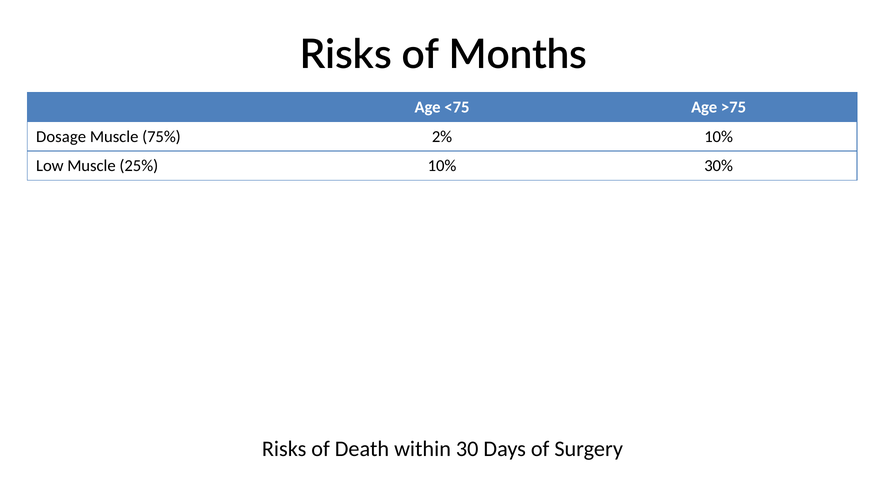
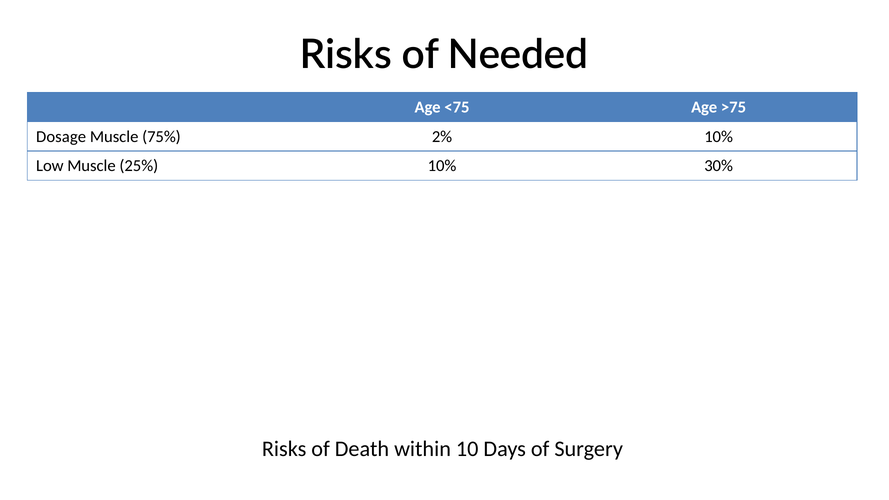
Months: Months -> Needed (518, 55)
30: 30 -> 10 (467, 449)
